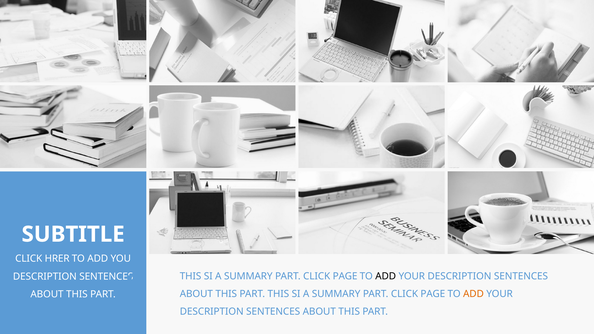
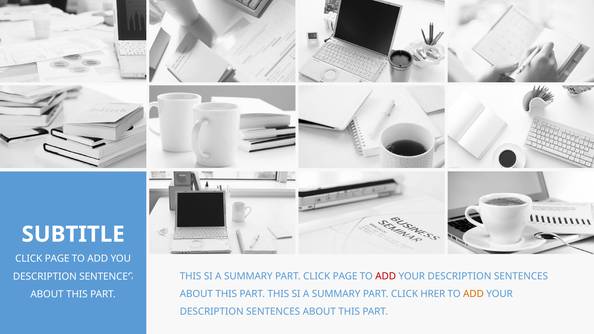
HRER: HRER -> PAGE (57, 259)
ADD colour: black -> red (386, 276)
PAGE: PAGE -> HRER (433, 294)
